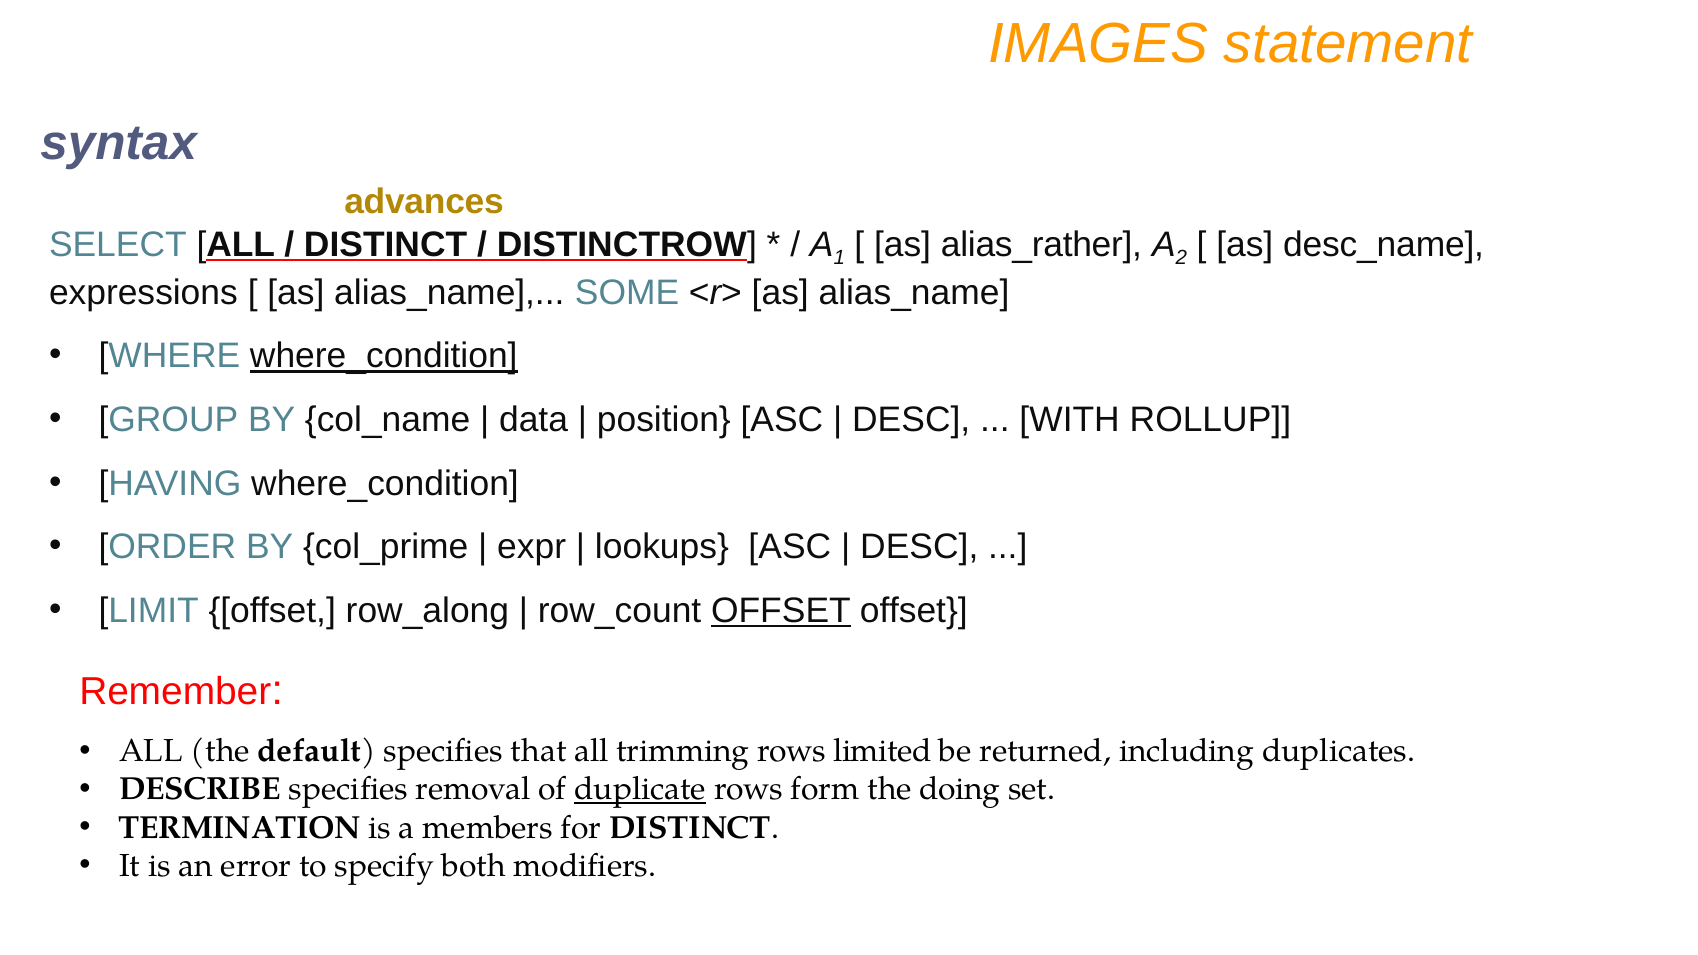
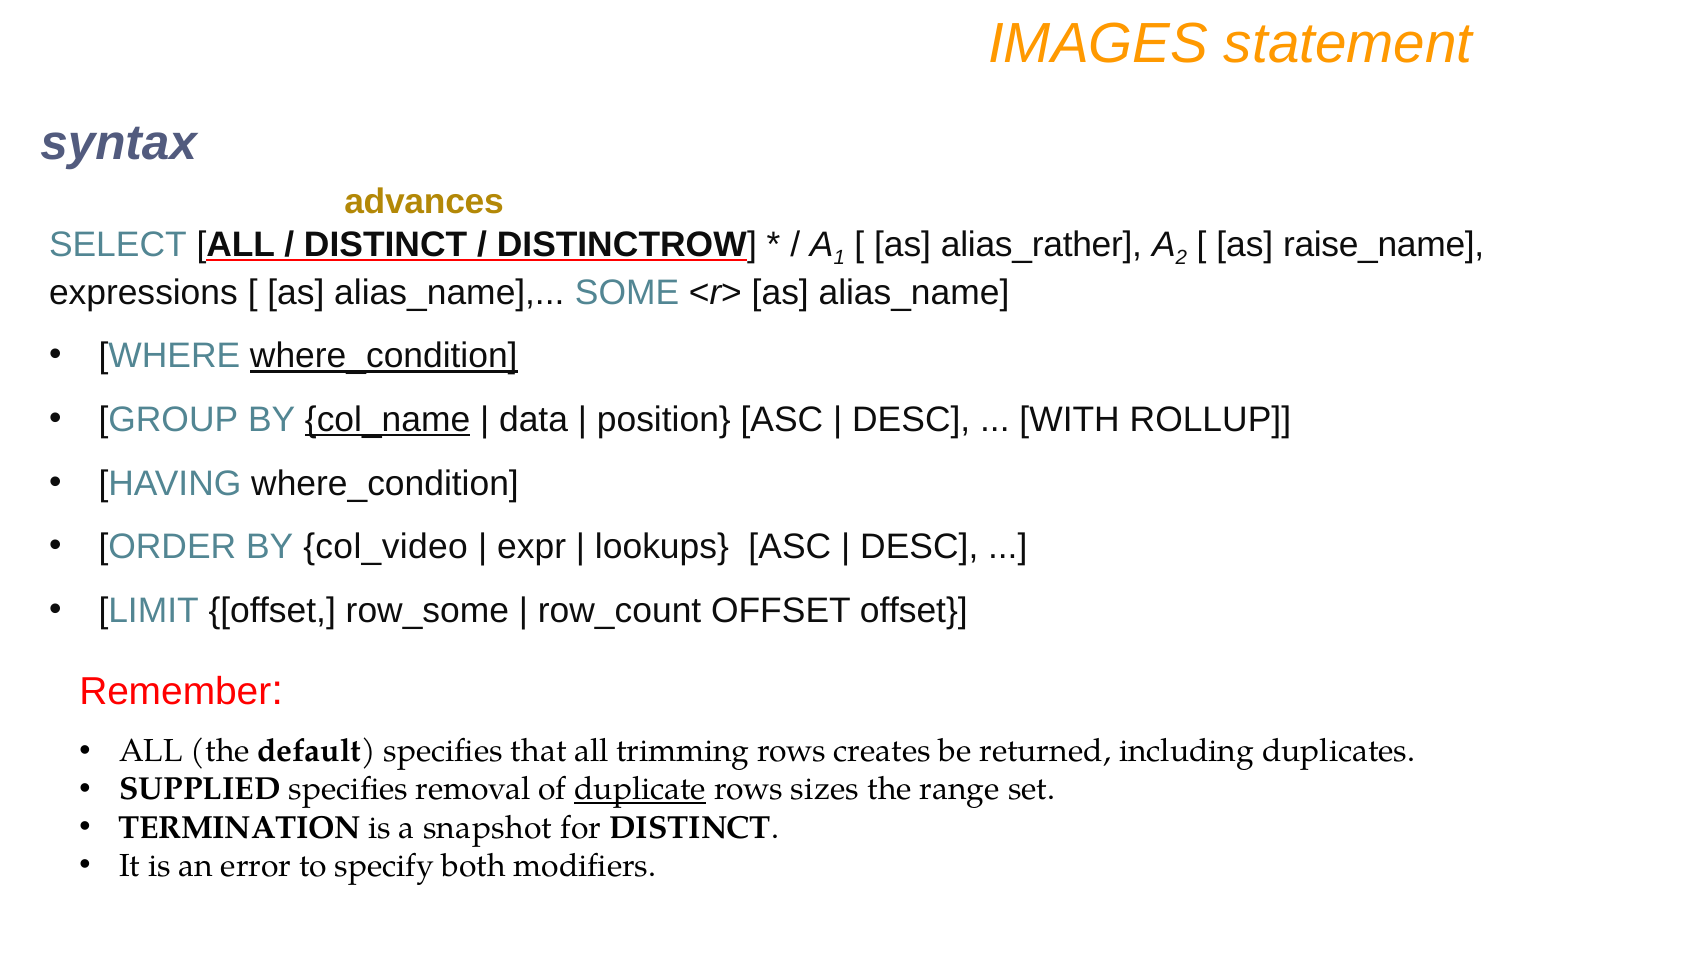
desc_name: desc_name -> raise_name (1384, 244)
col_name underline: none -> present (388, 420)
col_prime: col_prime -> col_video (386, 547)
row_along: row_along -> row_some (427, 611)
OFFSET underline: present -> none (781, 611)
limited: limited -> creates (882, 751)
DESCRIBE: DESCRIBE -> SUPPLIED (200, 790)
form: form -> sizes (825, 790)
doing: doing -> range (960, 790)
members: members -> snapshot (488, 828)
